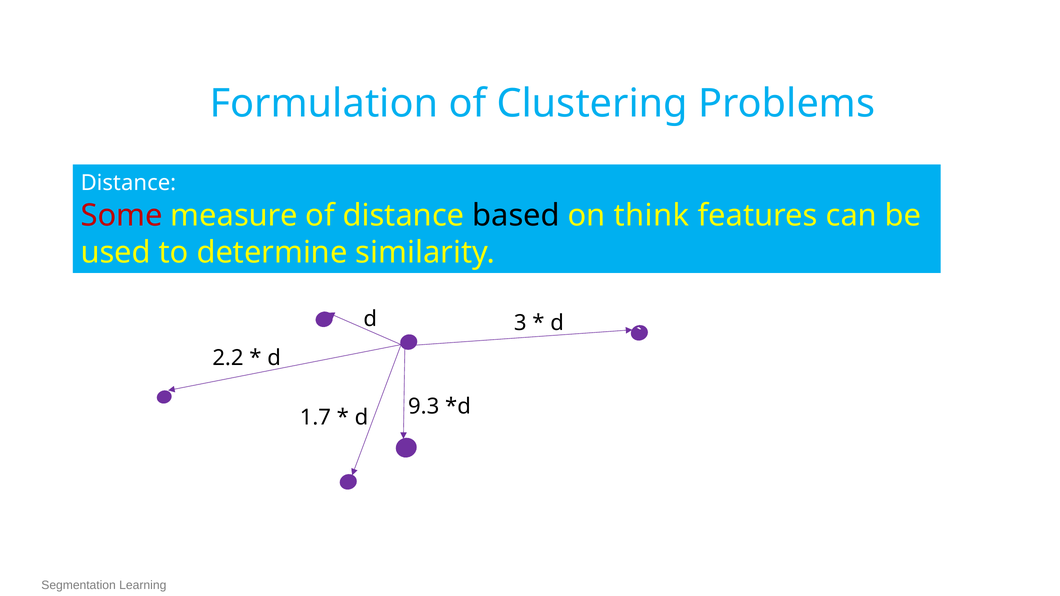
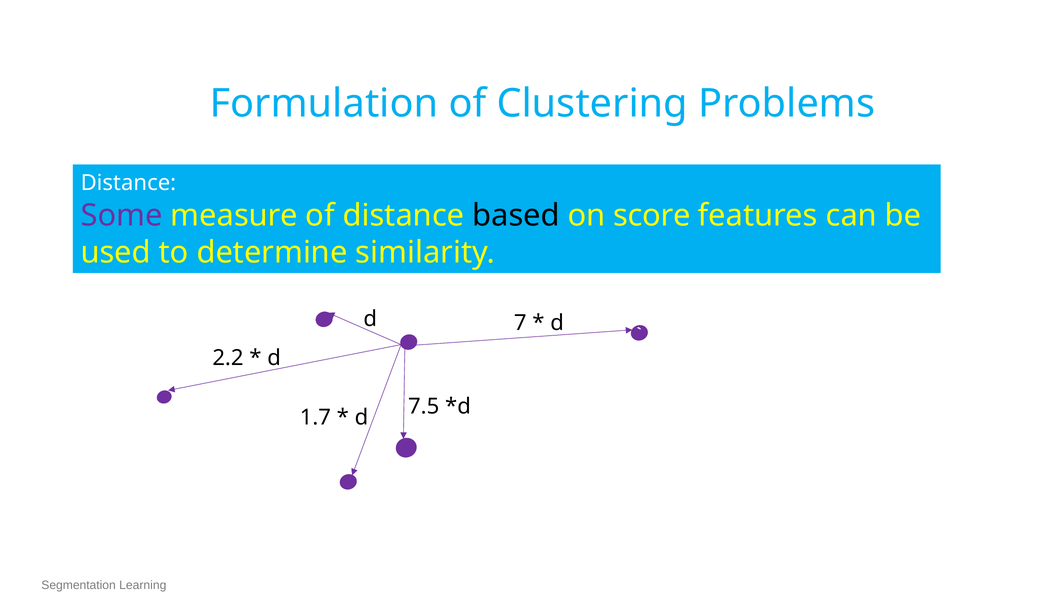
Some colour: red -> purple (122, 216)
think: think -> score (652, 216)
3: 3 -> 7 (520, 323)
9.3: 9.3 -> 7.5 (424, 407)
